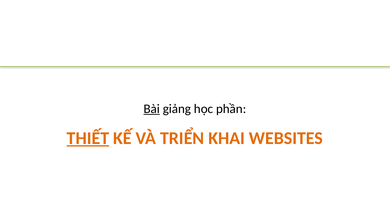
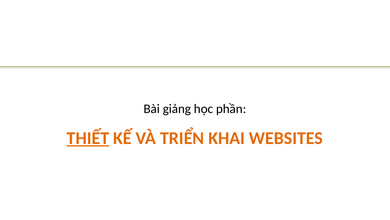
Bài underline: present -> none (152, 109)
